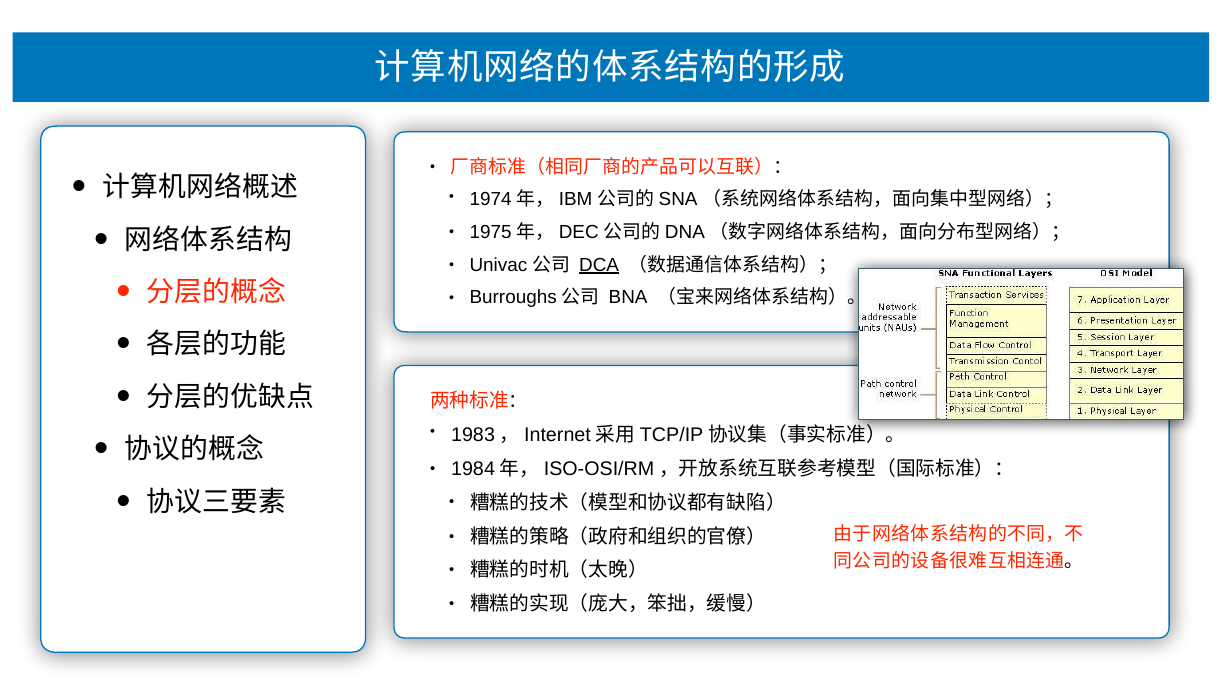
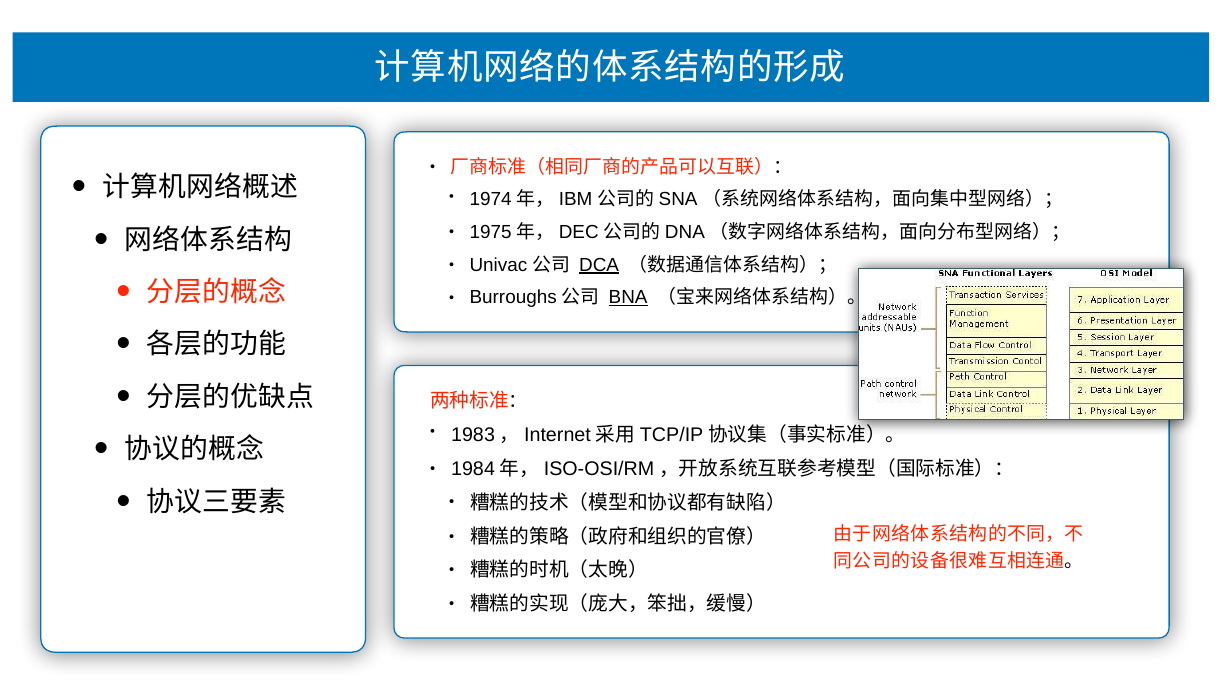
BNA underline: none -> present (628, 297)
